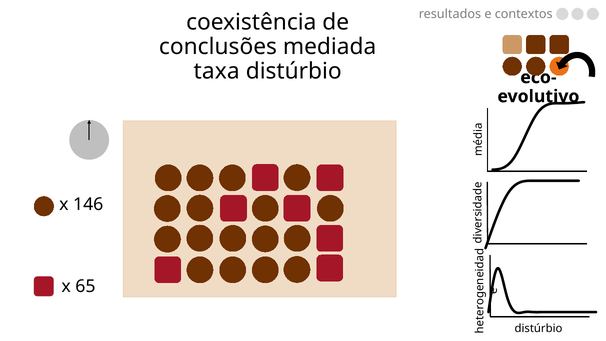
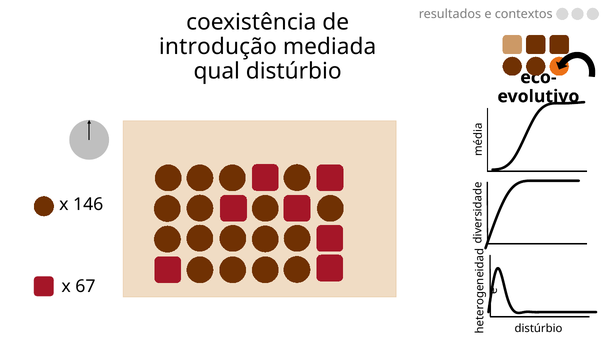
conclusões: conclusões -> introdução (218, 47)
taxa: taxa -> qual (217, 71)
65: 65 -> 67 (85, 286)
